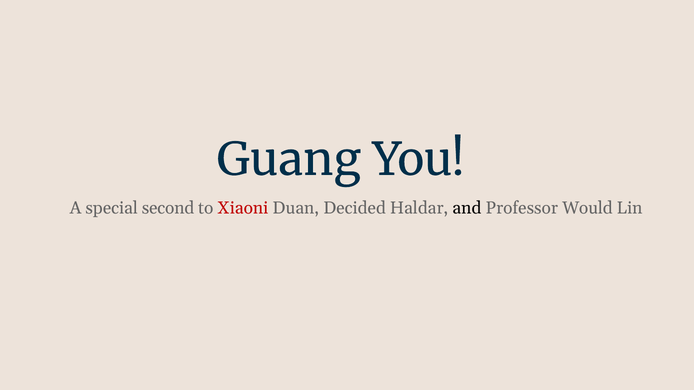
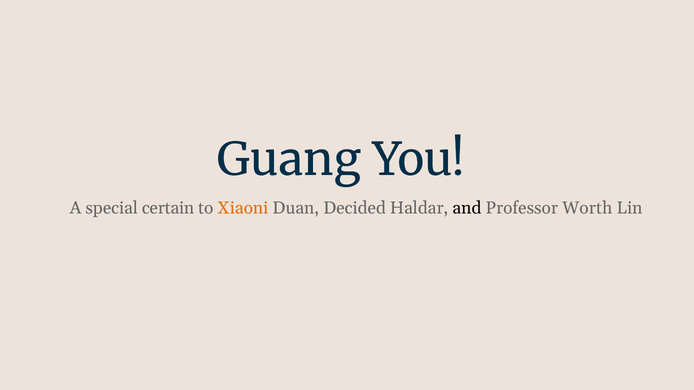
second: second -> certain (168, 208)
Xiaoni colour: red -> orange (243, 208)
Would: Would -> Worth (587, 208)
